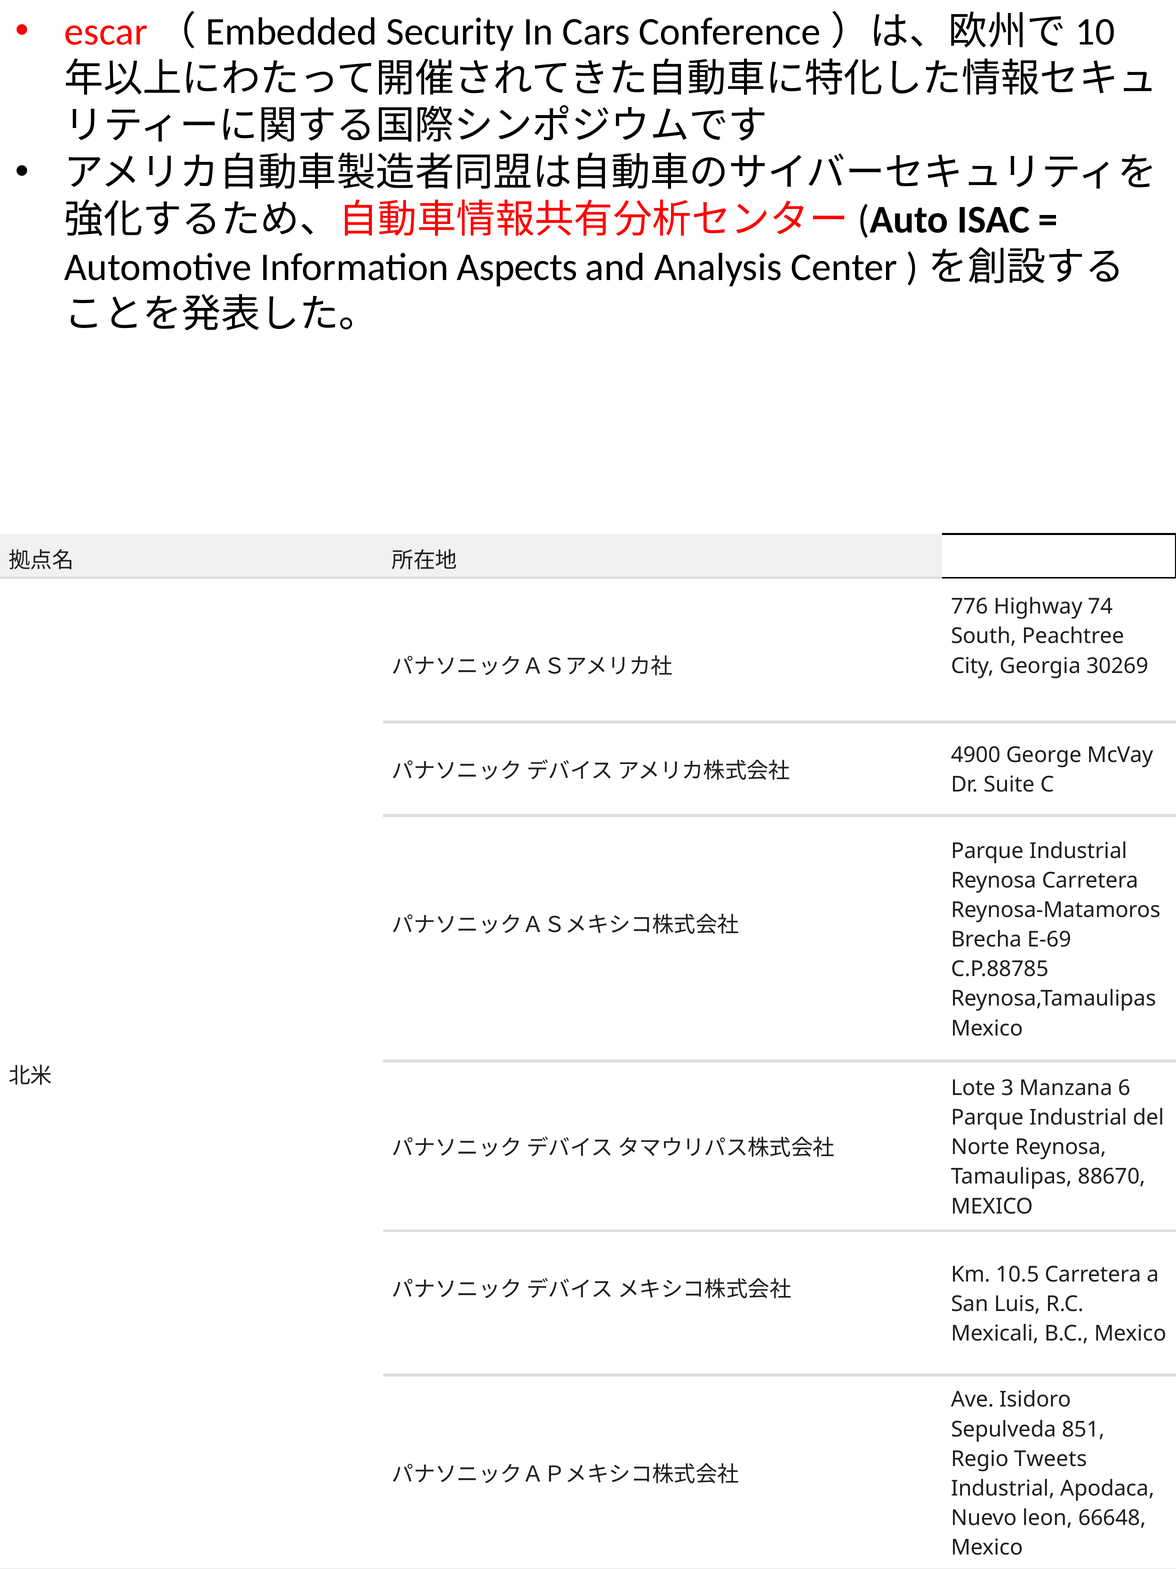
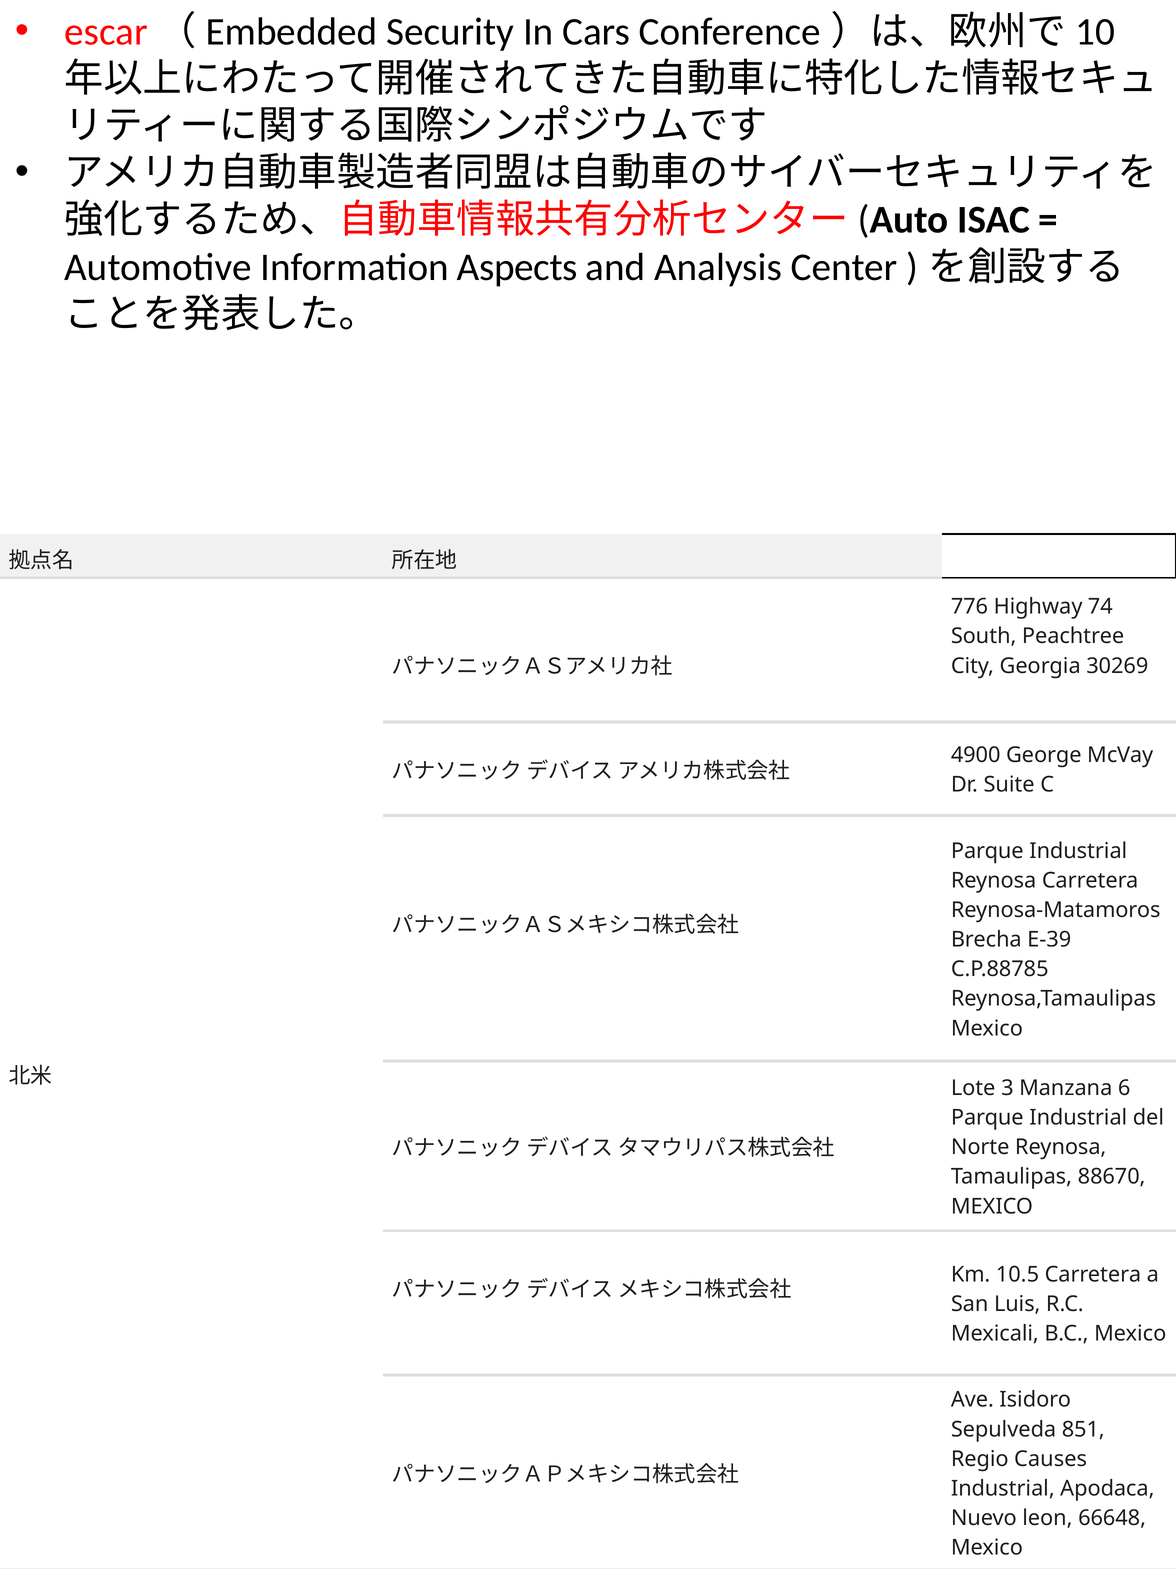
E-69: E-69 -> E-39 (1049, 939)
Tweets: Tweets -> Causes (1051, 1458)
